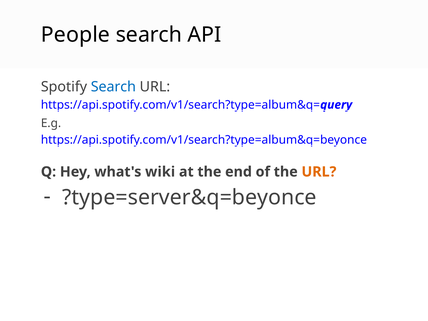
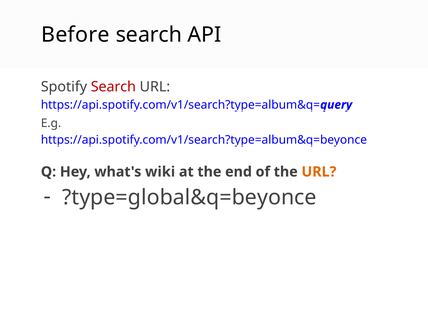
People: People -> Before (75, 35)
Search colour: blue -> red (113, 87)
?type=server&q=beyonce: ?type=server&q=beyonce -> ?type=global&q=beyonce (189, 198)
